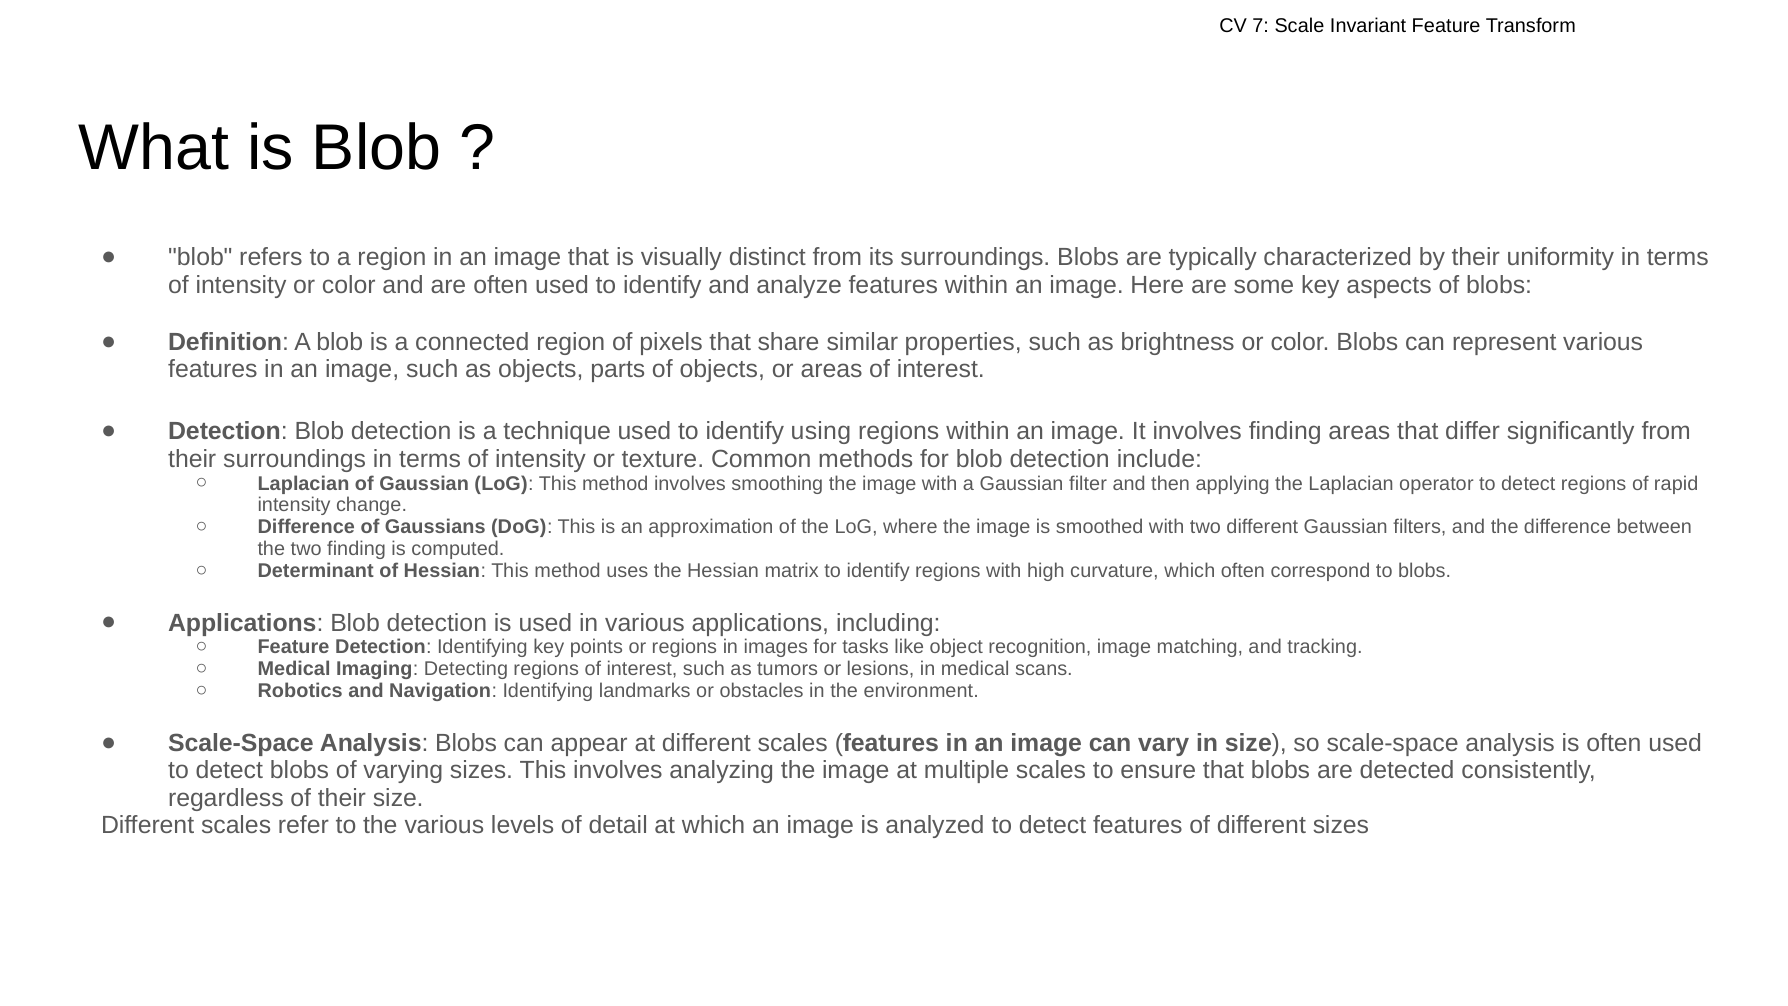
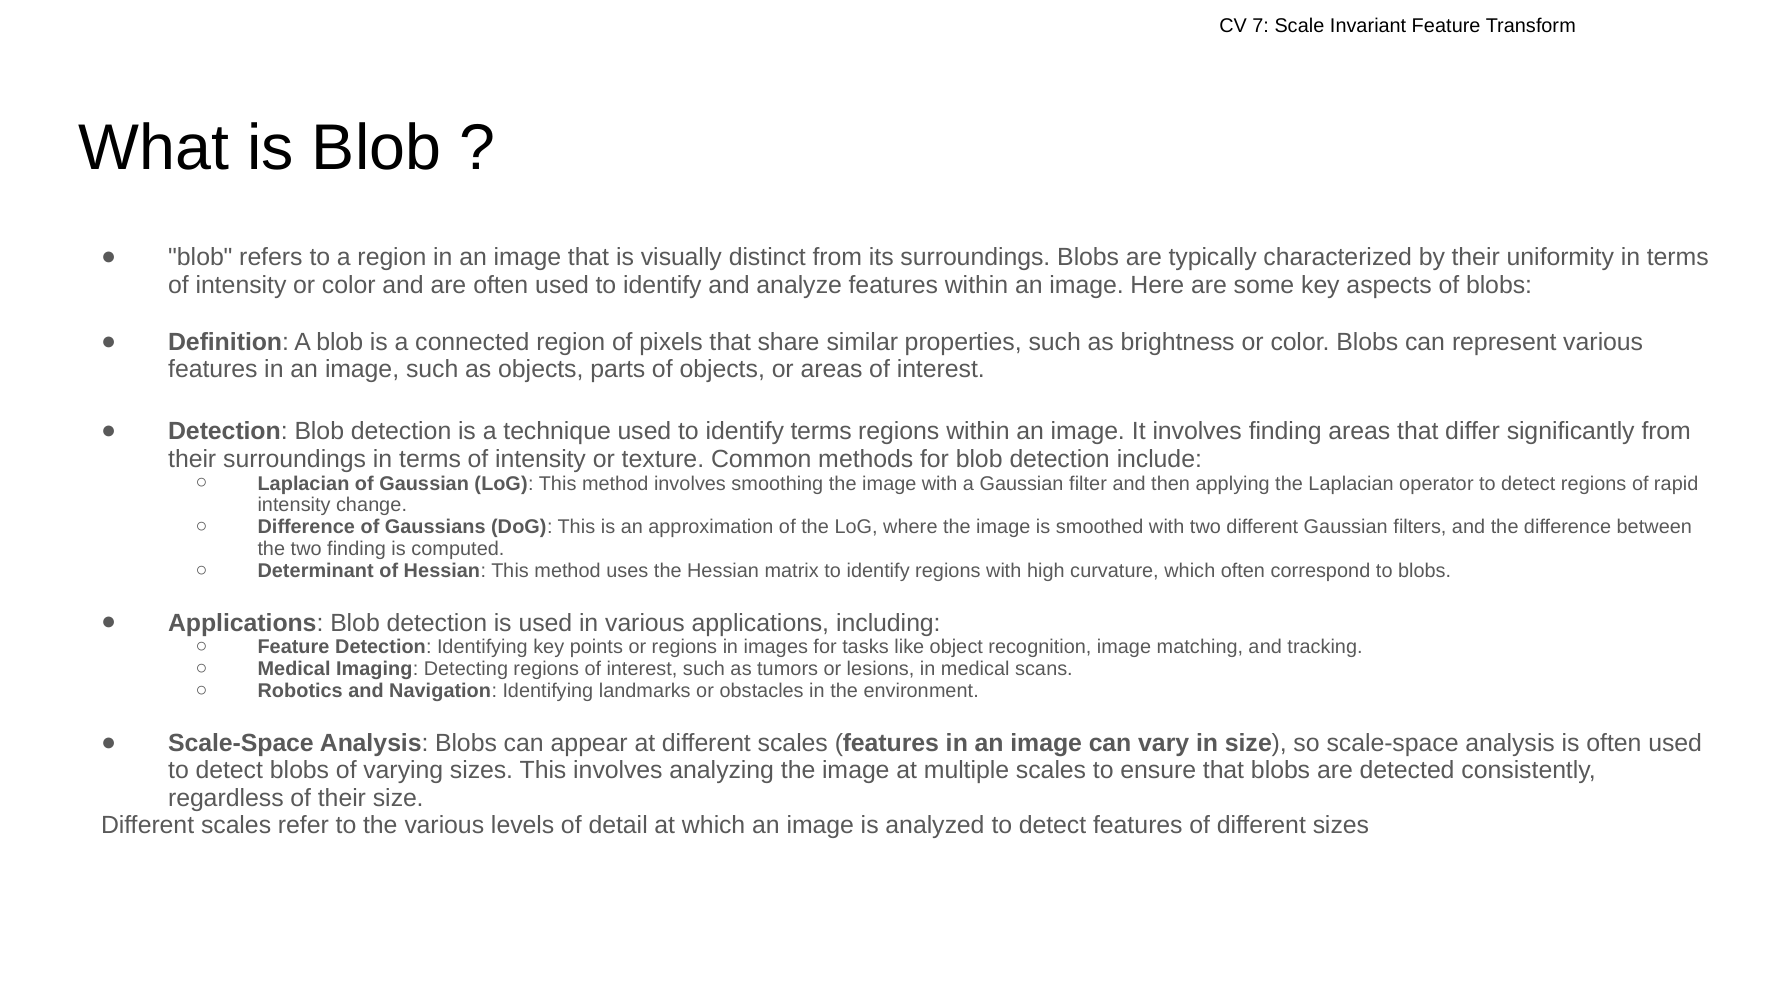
identify using: using -> terms (821, 431)
